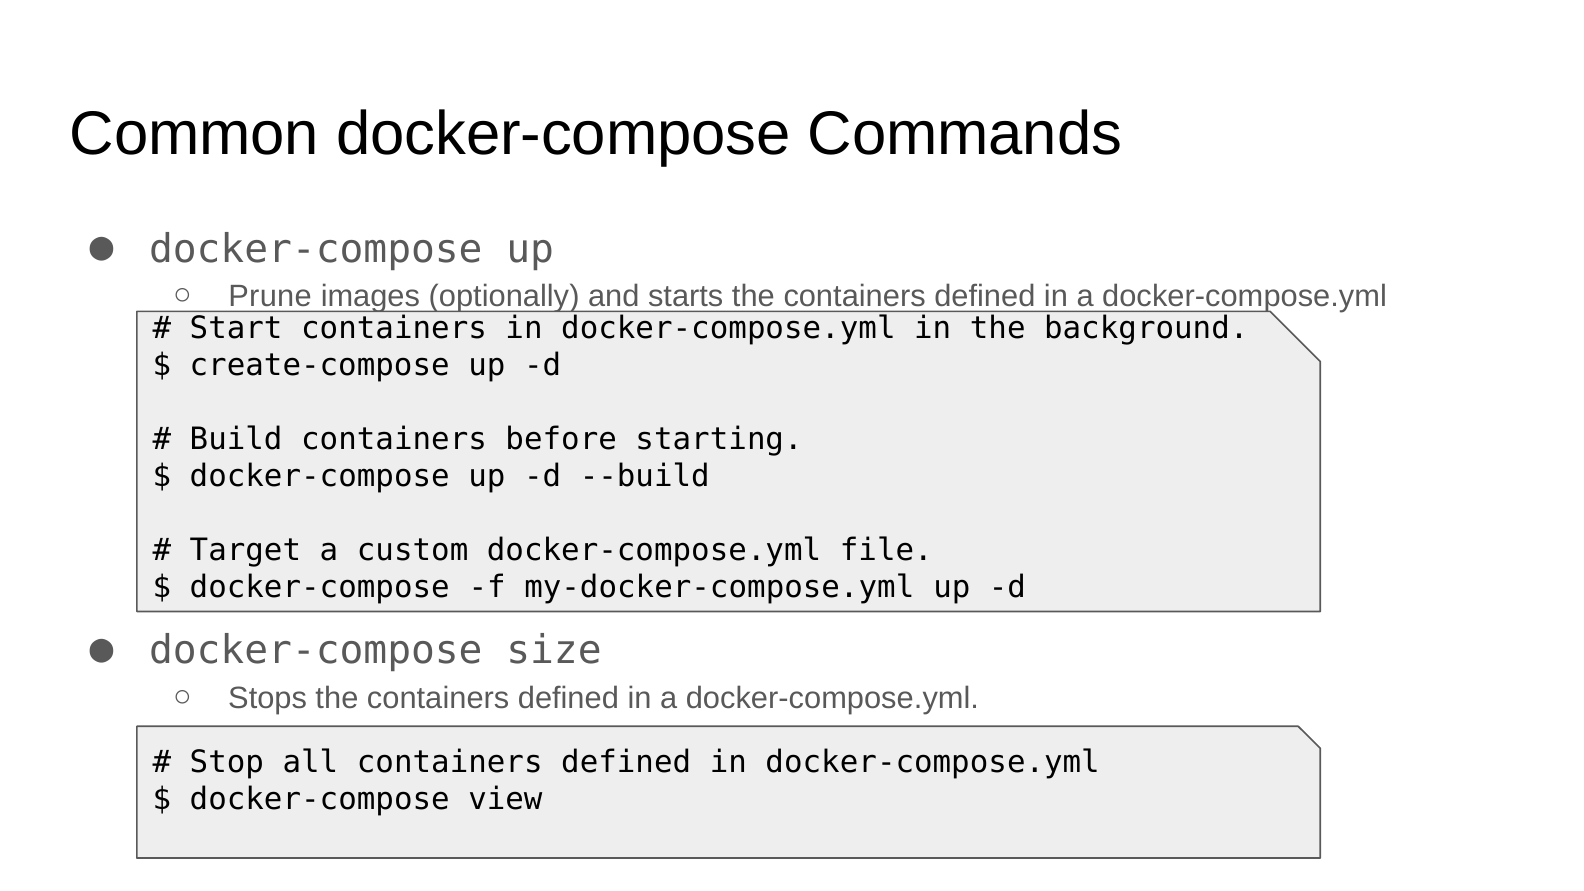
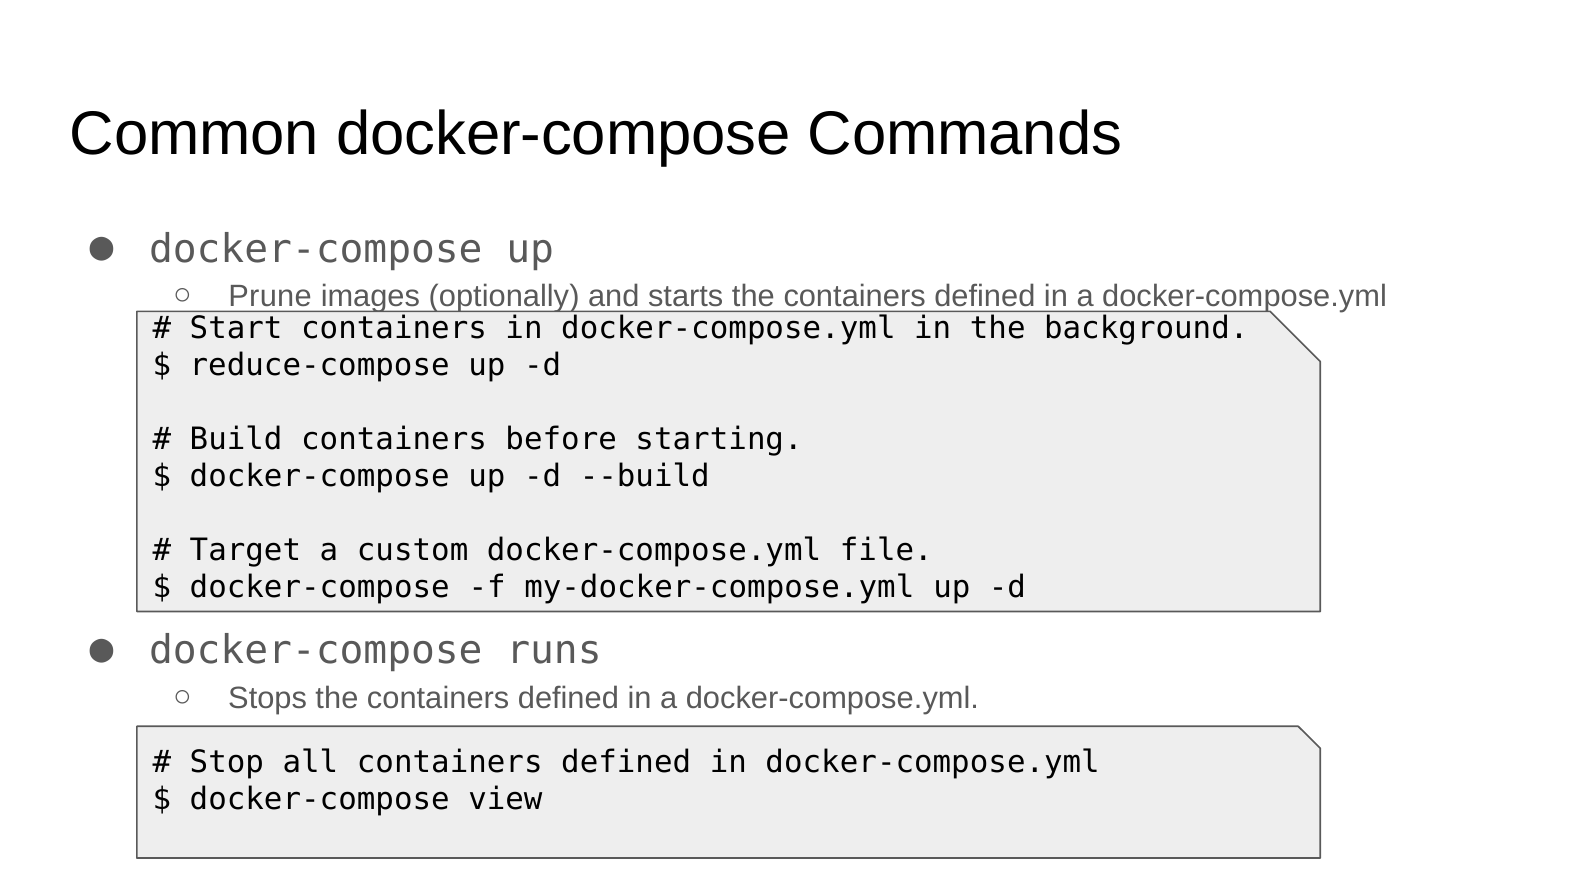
create-compose: create-compose -> reduce-compose (320, 365)
size: size -> runs (554, 651)
